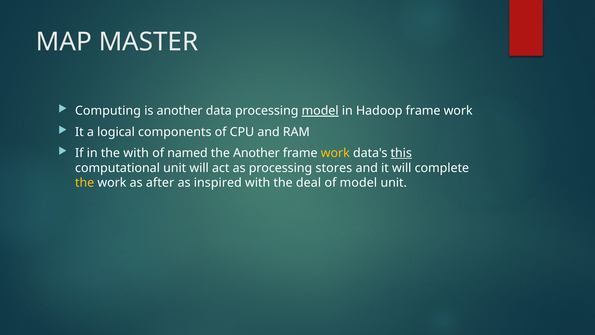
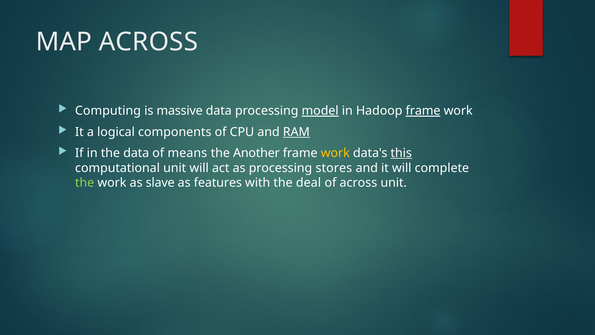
MAP MASTER: MASTER -> ACROSS (148, 42)
is another: another -> massive (180, 111)
frame underline: none -> present (423, 111)
RAM underline: none -> present (296, 132)
the with: with -> data (136, 153)
named: named -> means (187, 153)
the colour: yellow -> light green (85, 183)
after: after -> slave (160, 183)
inspired: inspired -> features (218, 183)
of model: model -> across (358, 183)
